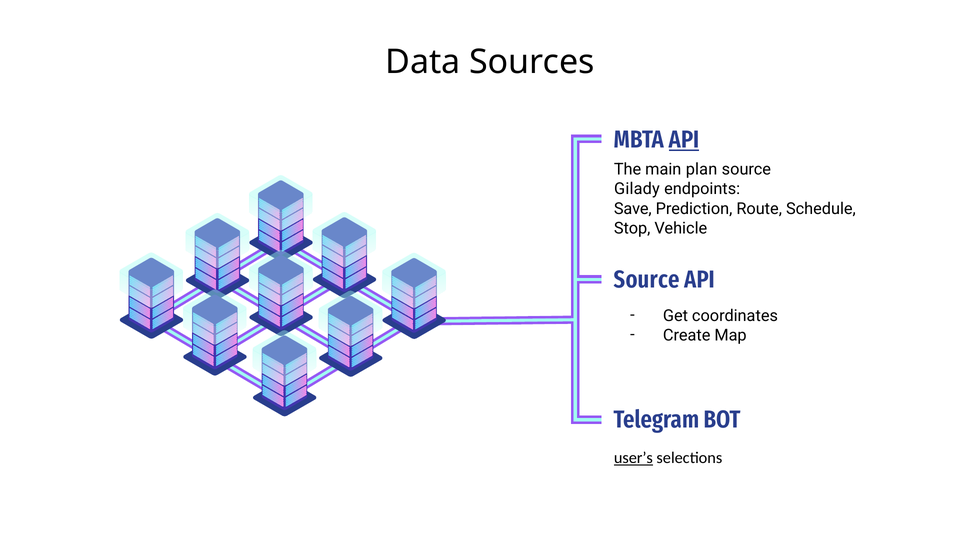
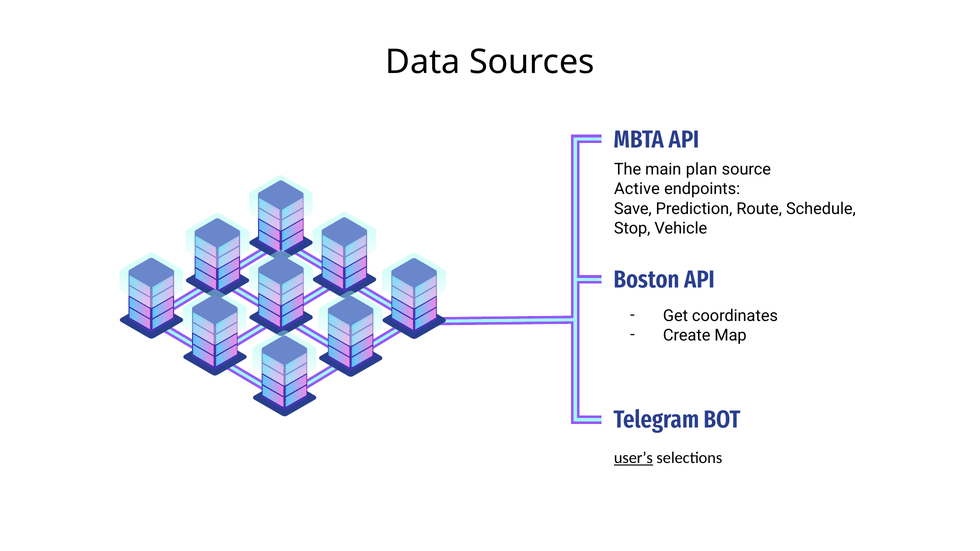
API underline: present -> none (684, 140)
Gilady: Gilady -> Active (637, 189)
Source: Source -> Boston (647, 280)
